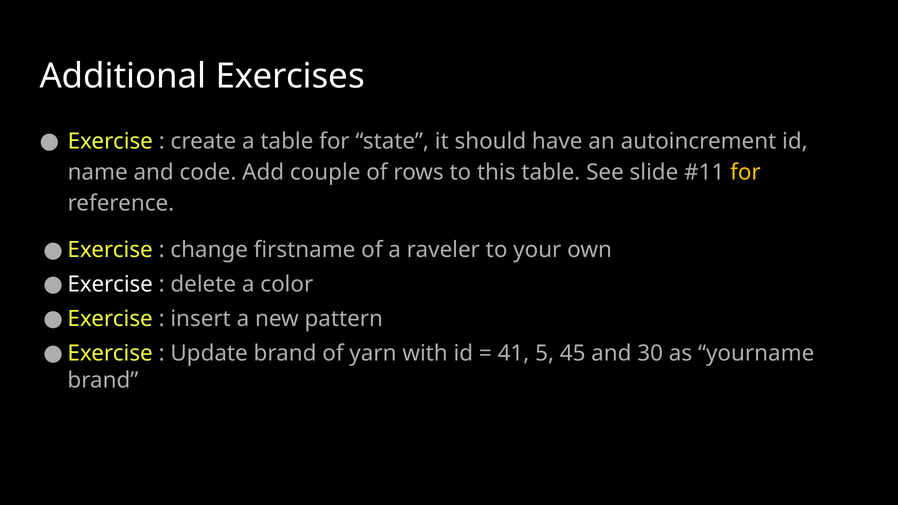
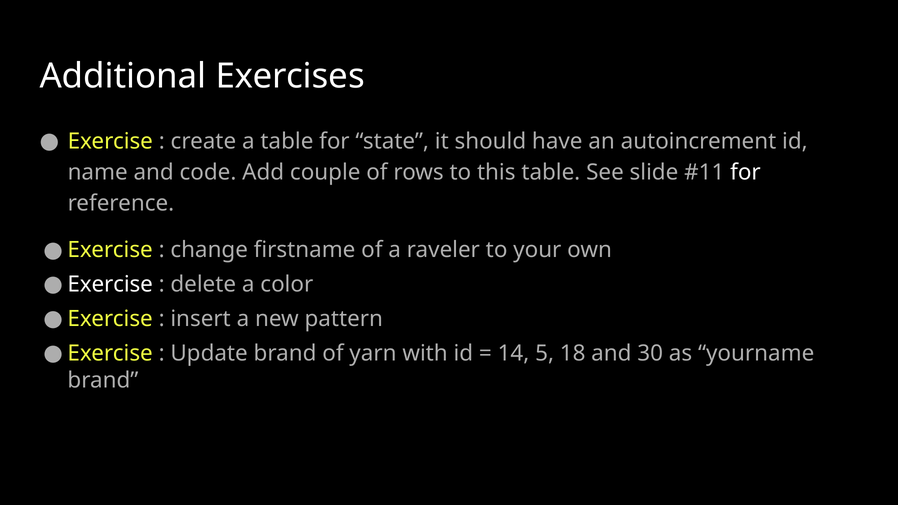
for colour: yellow -> white (745, 172)
41: 41 -> 14 (514, 353)
45: 45 -> 18 (573, 353)
